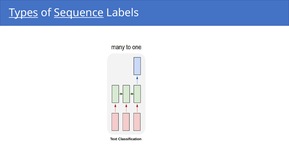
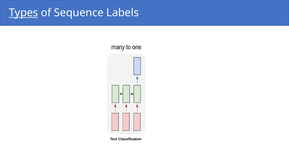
Sequence underline: present -> none (79, 13)
